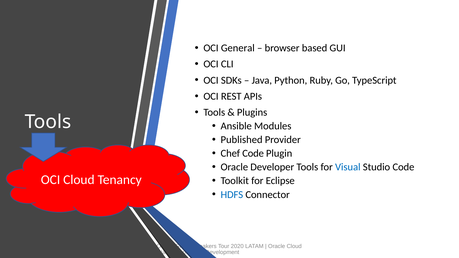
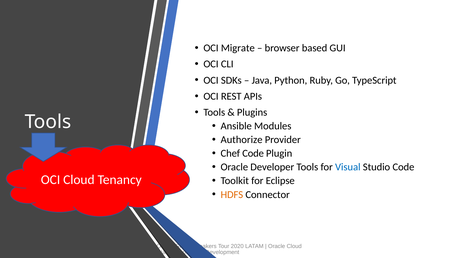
General: General -> Migrate (238, 48)
Published: Published -> Authorize (242, 140)
HDFS colour: blue -> orange (232, 195)
